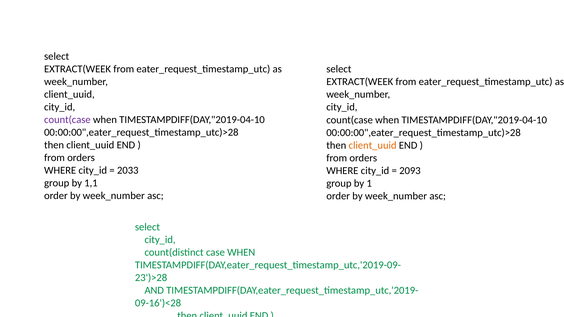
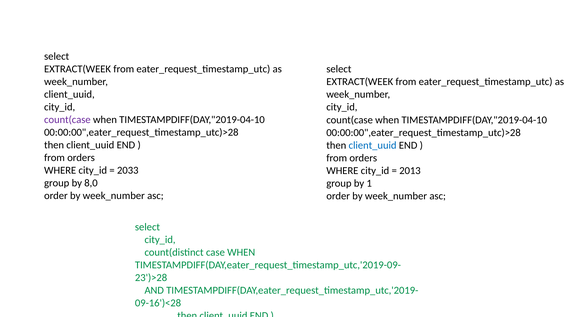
client_uuid colour: orange -> blue (373, 145)
2093: 2093 -> 2013 (410, 171)
1,1: 1,1 -> 8,0 (91, 183)
